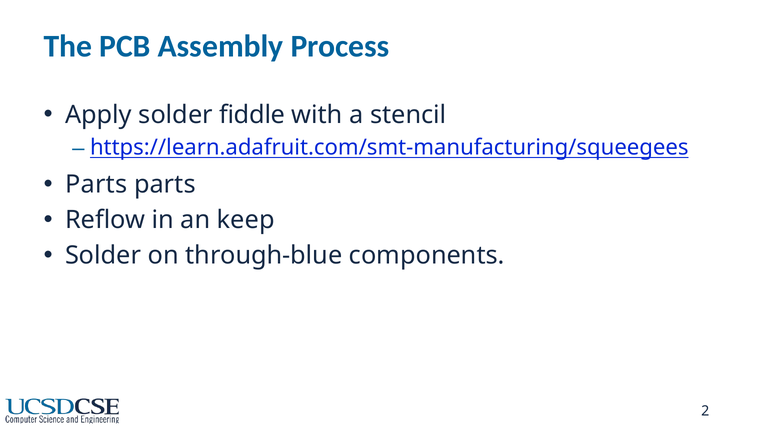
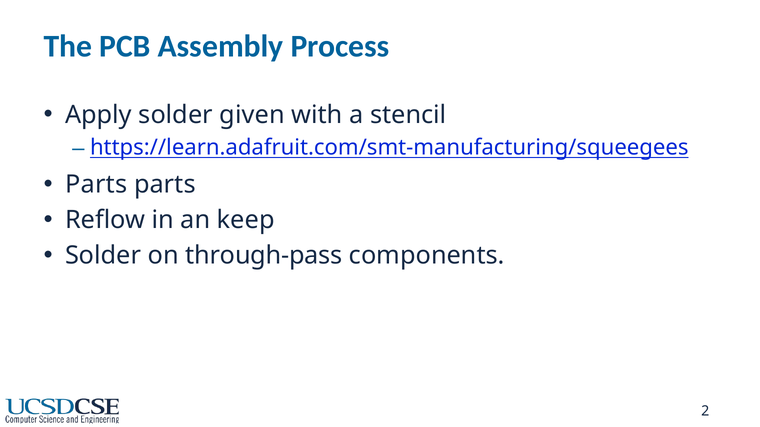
fiddle: fiddle -> given (252, 115)
through-blue: through-blue -> through-pass (264, 256)
